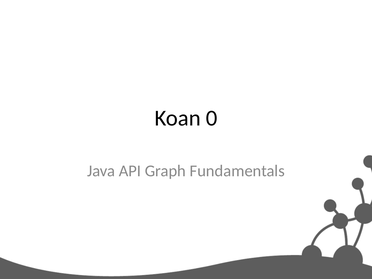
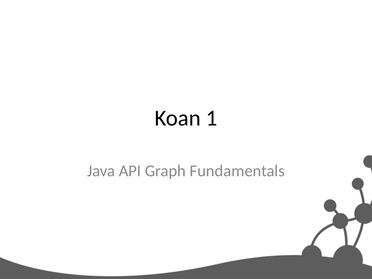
0: 0 -> 1 (212, 118)
